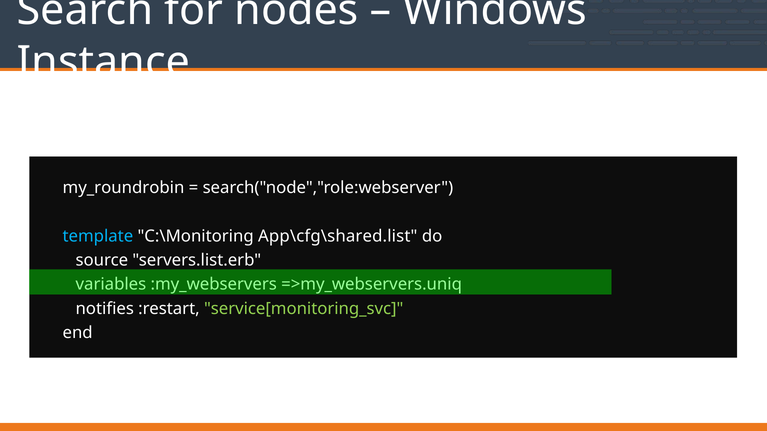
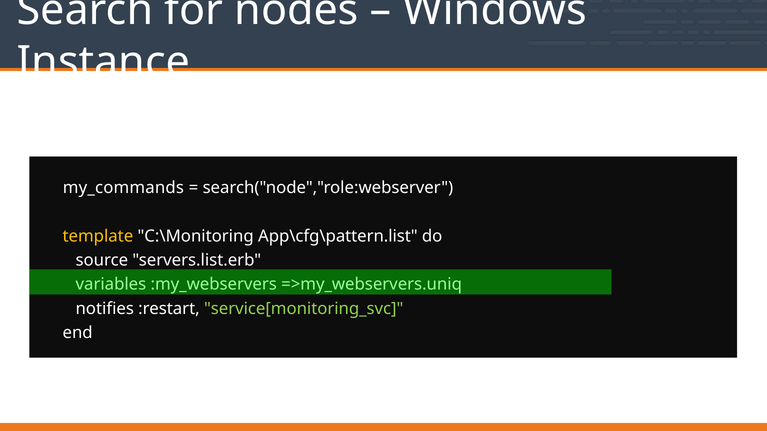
my_roundrobin: my_roundrobin -> my_commands (123, 188)
template colour: light blue -> yellow (98, 236)
App\cfg\shared.list: App\cfg\shared.list -> App\cfg\pattern.list (338, 236)
